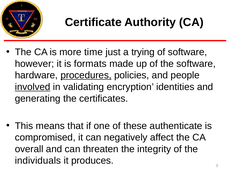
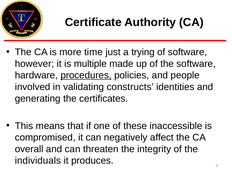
formats: formats -> multiple (90, 64)
involved underline: present -> none (33, 87)
encryption: encryption -> constructs (130, 87)
authenticate: authenticate -> inaccessible (176, 126)
